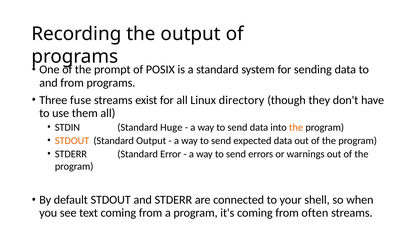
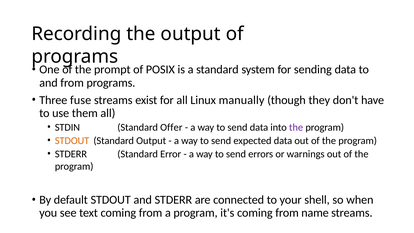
directory: directory -> manually (242, 100)
Huge: Huge -> Offer (171, 127)
the colour: orange -> purple (296, 127)
often: often -> name (315, 213)
